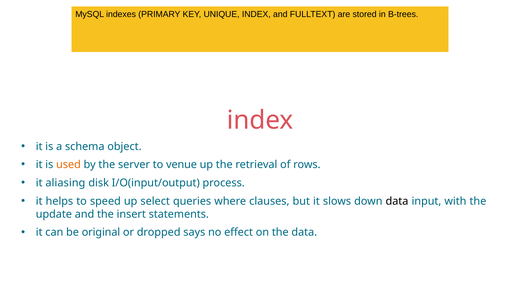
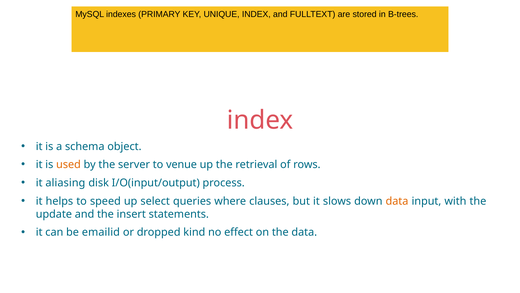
data colour: black -> orange (397, 201)
original: original -> emailid (101, 232)
says: says -> kind (194, 232)
